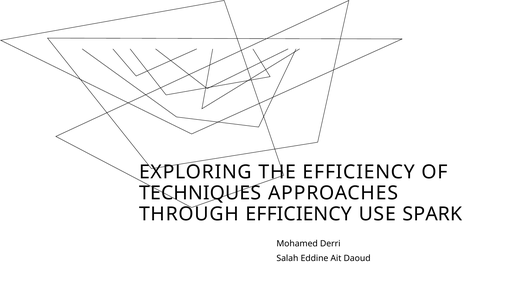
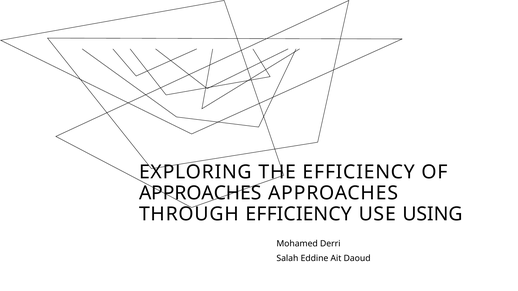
TECHNIQUES: TECHNIQUES -> APPROACHES (200, 193)
SPARK: SPARK -> USING (433, 214)
